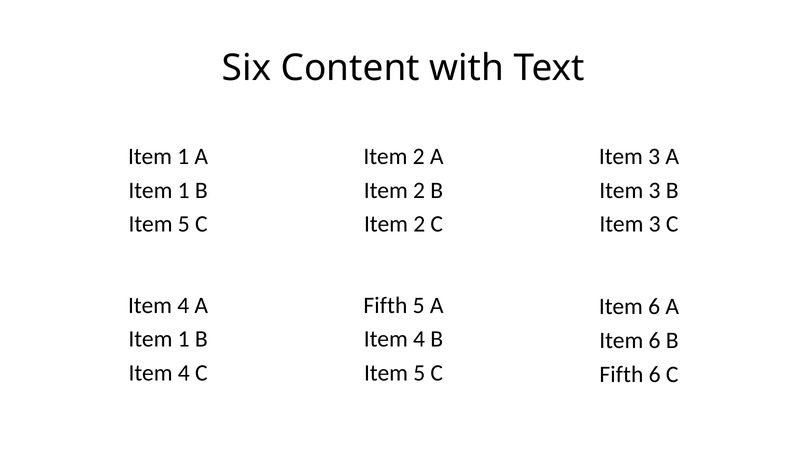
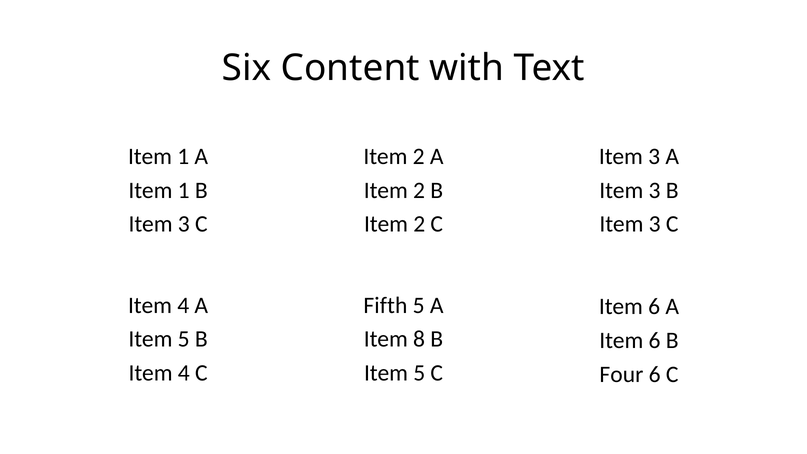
5: 5 -> 3 (184, 224)
1: 1 -> 5 (184, 339)
4: 4 -> 8 (419, 339)
Fifth: Fifth -> Four (621, 374)
